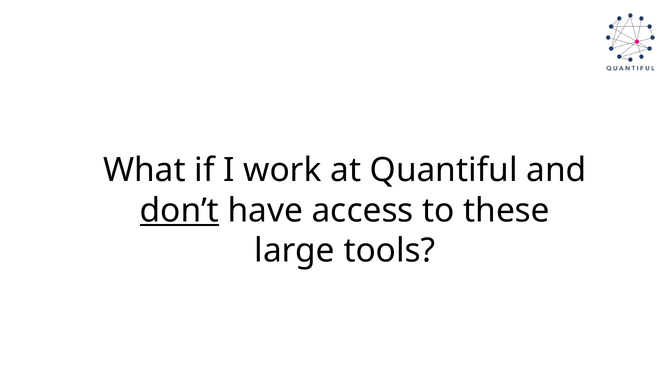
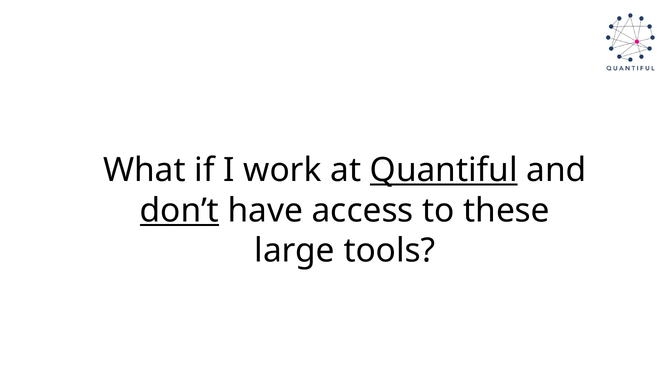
Quantiful underline: none -> present (444, 170)
